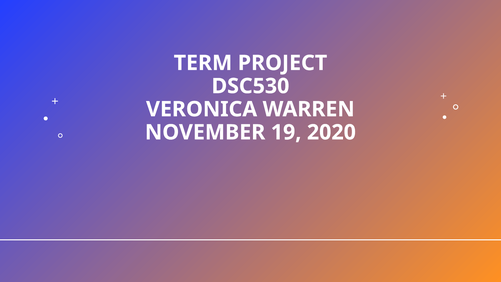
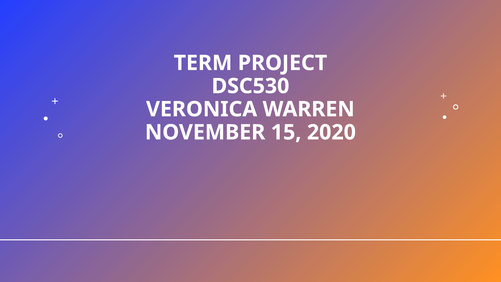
19: 19 -> 15 (286, 132)
